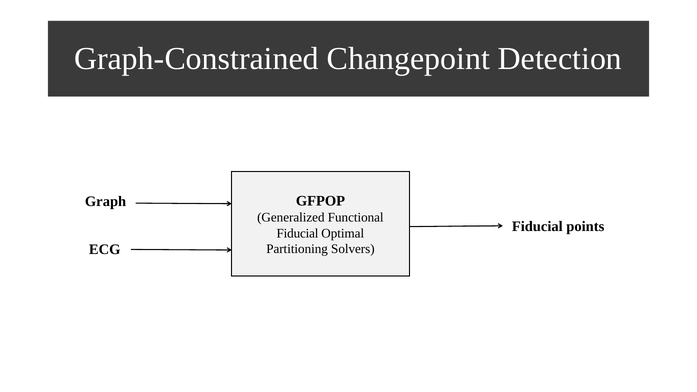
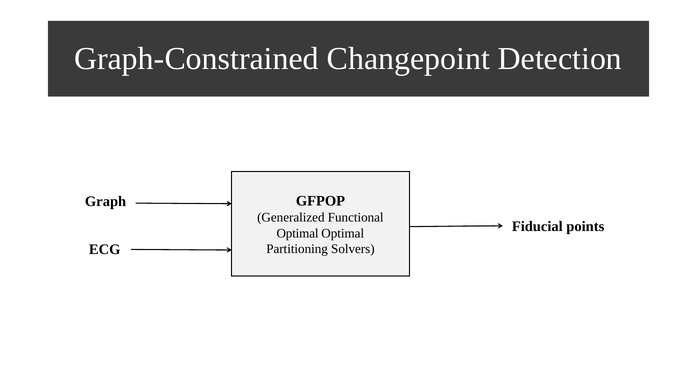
Fiducial: Fiducial -> Optimal (298, 233)
